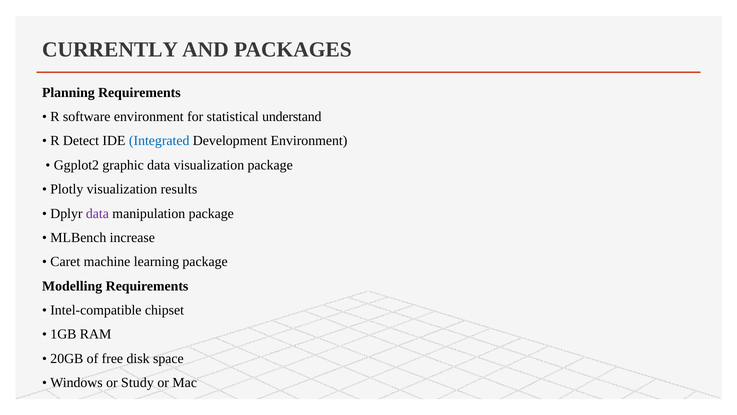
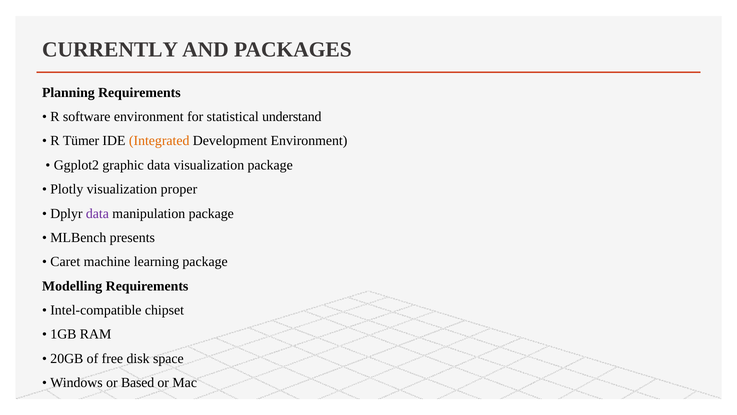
Detect: Detect -> Tümer (81, 141)
Integrated colour: blue -> orange (159, 141)
results: results -> proper (179, 189)
increase: increase -> presents (132, 237)
Study: Study -> Based (138, 382)
